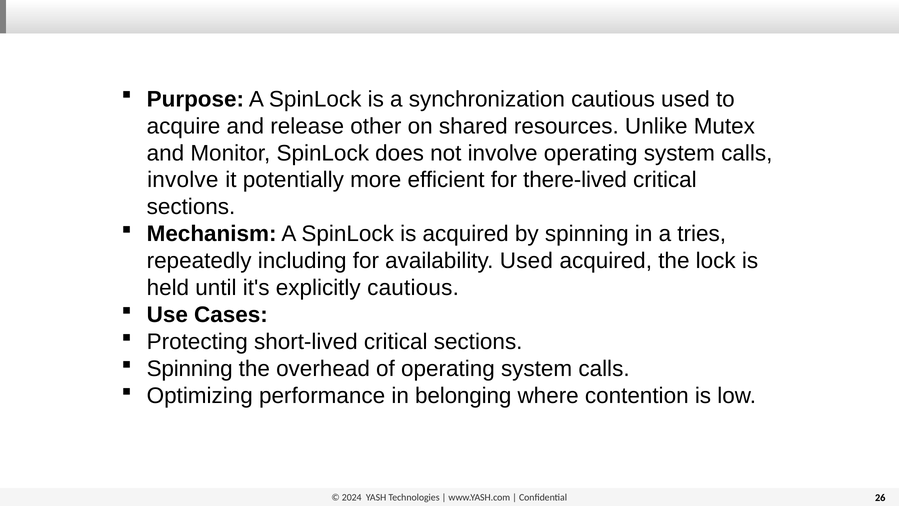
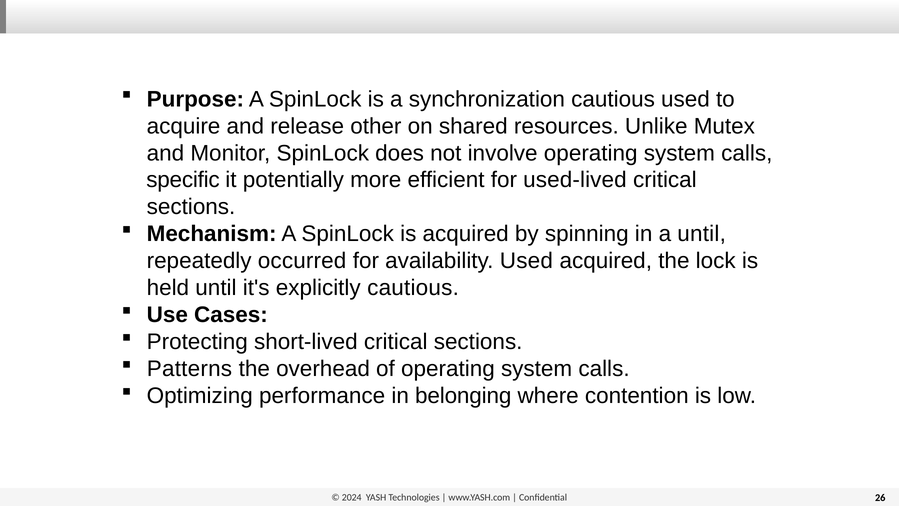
involve: involve -> specific (183, 180)
there-lived: there-lived -> used-lived (575, 180)
a tries: tries -> until (702, 234)
including: including -> occurred (302, 261)
Spinning: Spinning -> Patterns (189, 369)
